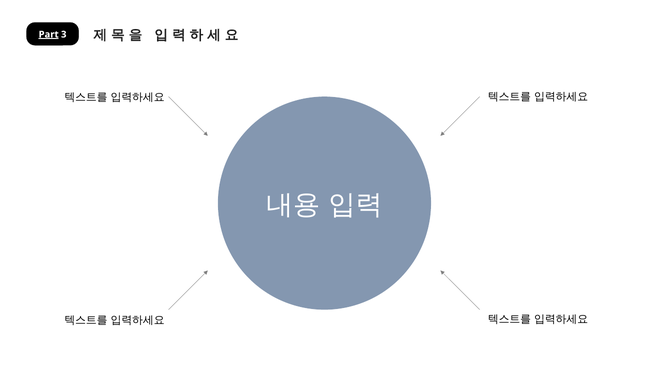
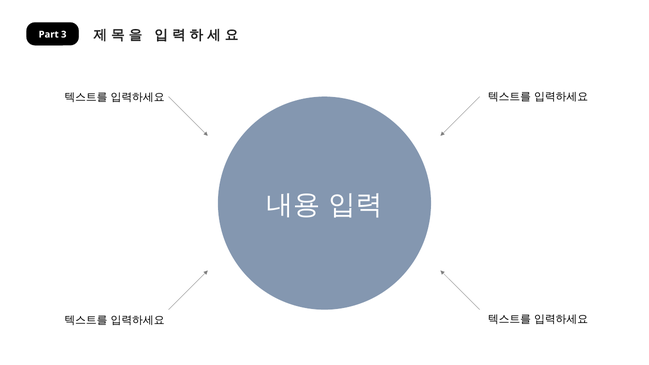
Part underline: present -> none (49, 34)
